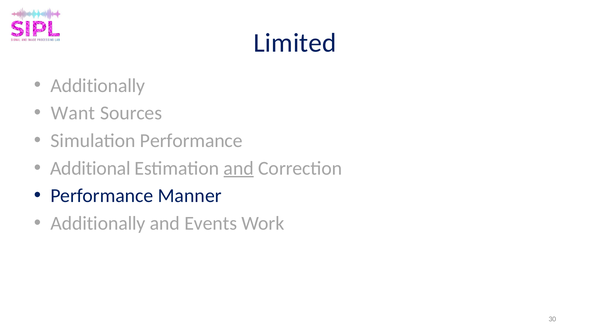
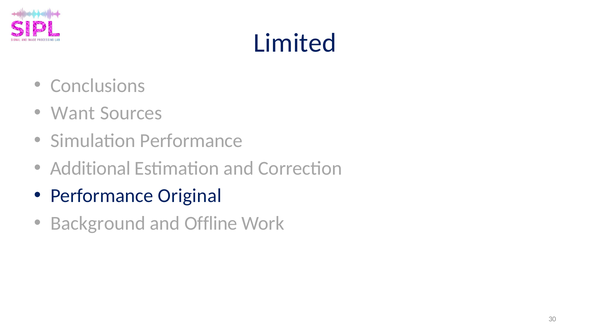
Additionally: Additionally -> Conclusions (98, 85)
and underline: present -> none (239, 168)
Manner: Manner -> Original (190, 196)
Additionally: Additionally -> Background (98, 223)
Events: Events -> Offline (211, 223)
